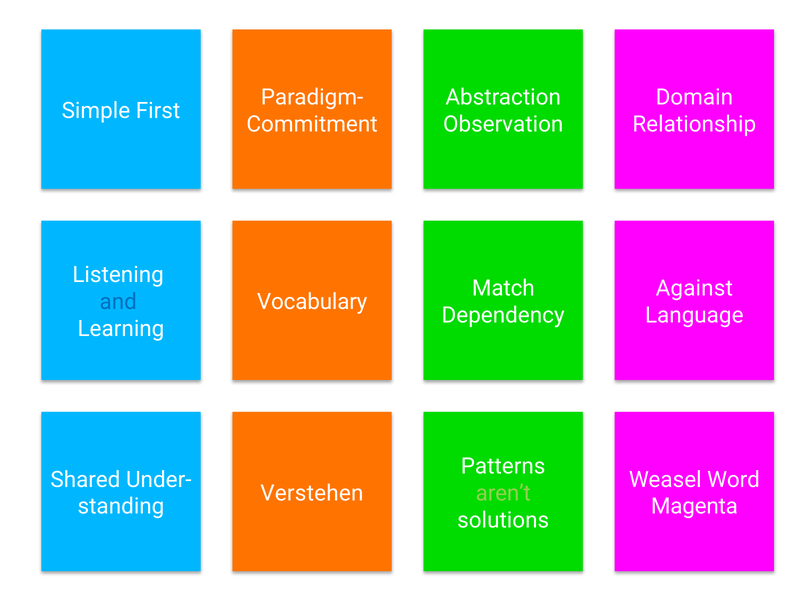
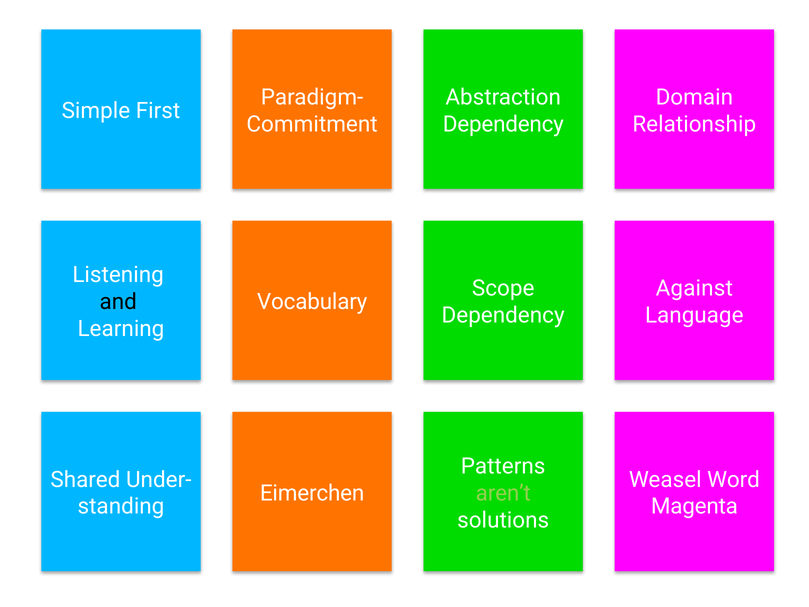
Observation: Observation -> Dependency (503, 124)
Match: Match -> Scope (503, 288)
and colour: blue -> black (118, 302)
Verstehen: Verstehen -> Eimerchen (312, 493)
